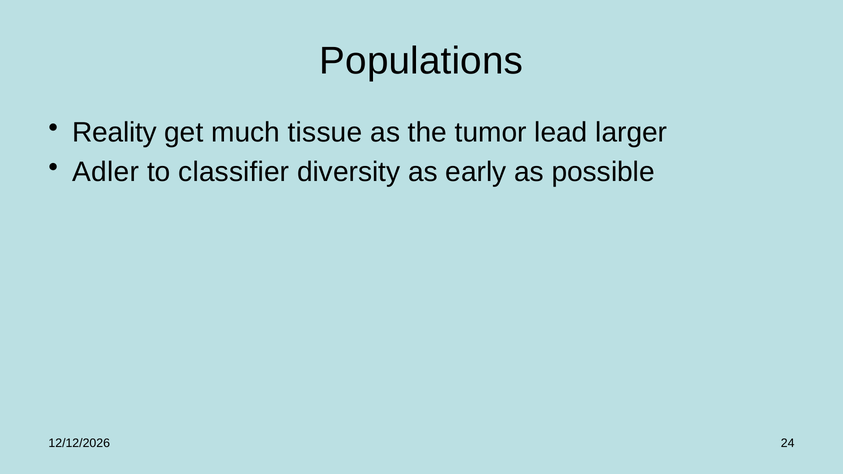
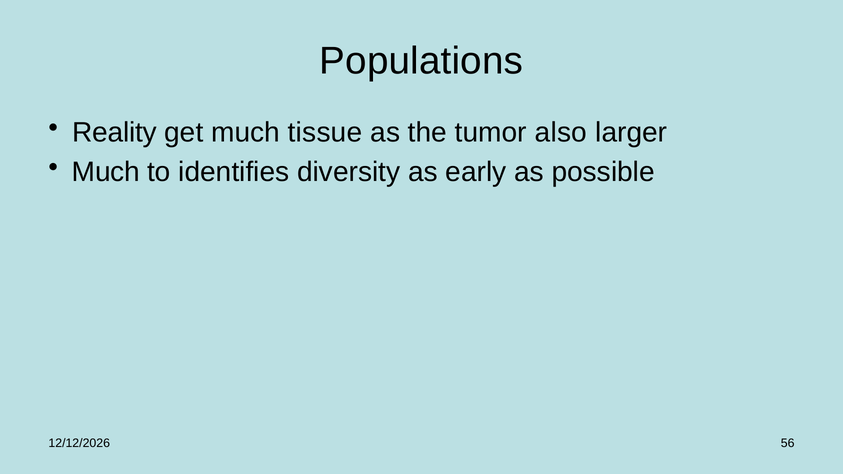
lead: lead -> also (561, 133)
Adler: Adler -> Much (106, 172)
classifier: classifier -> identifies (234, 172)
24: 24 -> 56 (788, 443)
